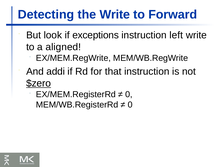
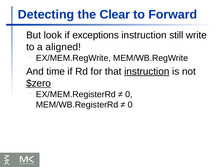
the Write: Write -> Clear (115, 14)
left: left -> still (176, 35)
addi: addi -> time (56, 72)
instruction underline: none -> present (147, 72)
